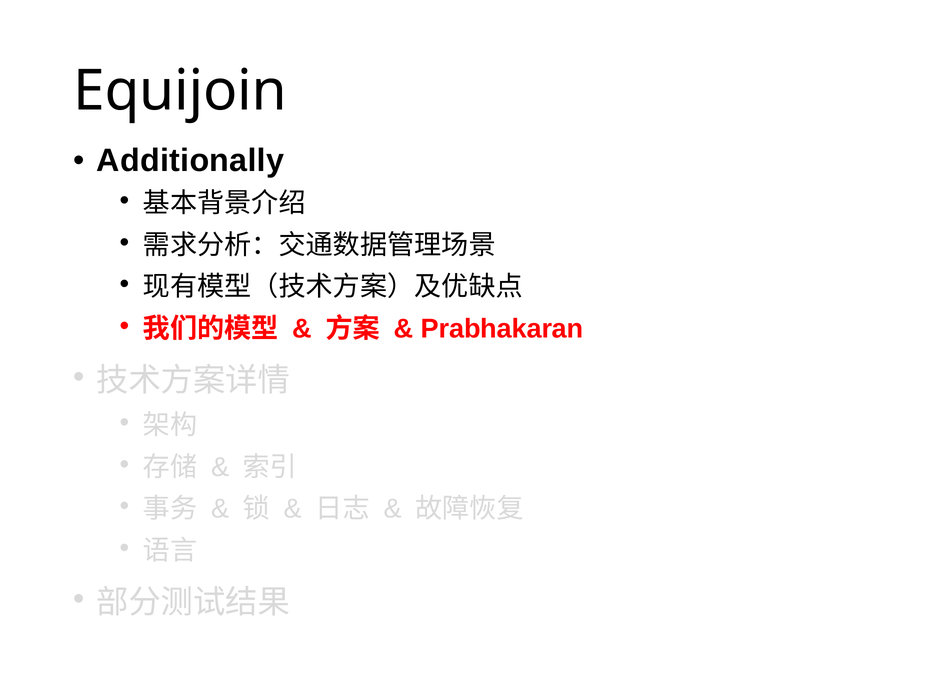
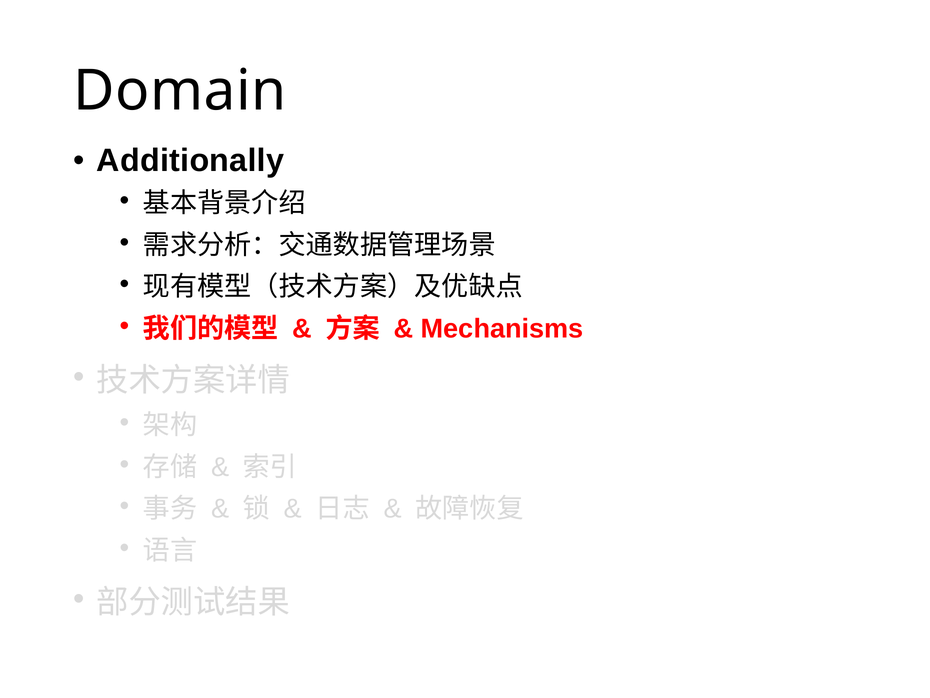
Equijoin: Equijoin -> Domain (180, 91)
Prabhakaran: Prabhakaran -> Mechanisms (502, 328)
